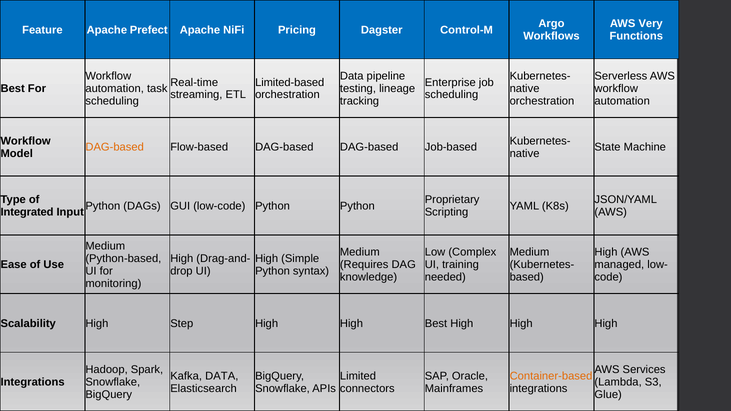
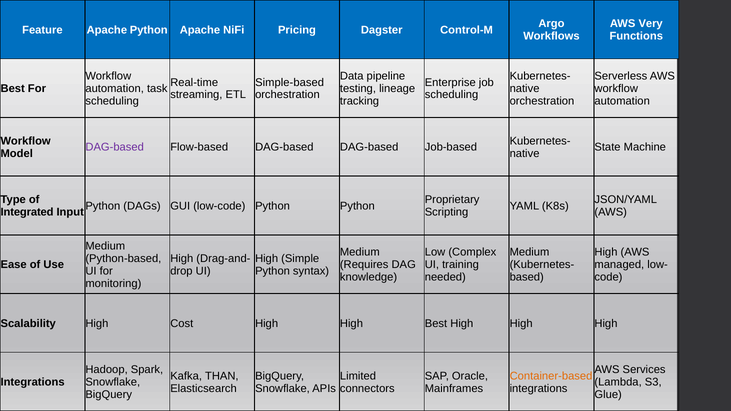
Apache Prefect: Prefect -> Python (149, 30)
Limited-based: Limited-based -> Simple-based (290, 82)
DAG-based colour: orange -> purple (115, 147)
Step: Step -> Cost (182, 324)
Kafka DATA: DATA -> THAN (222, 376)
